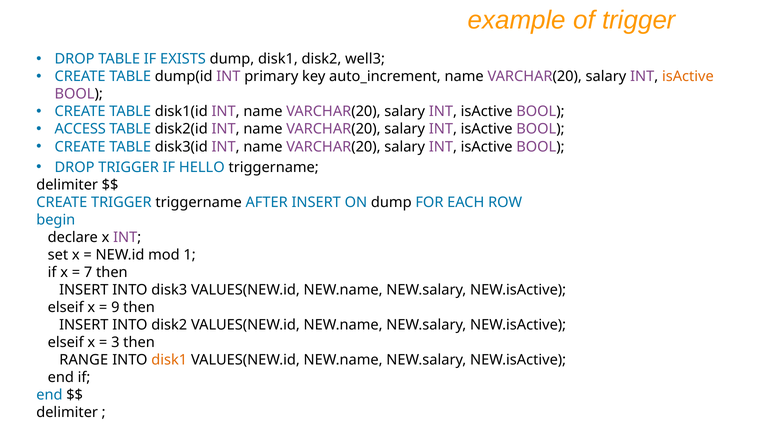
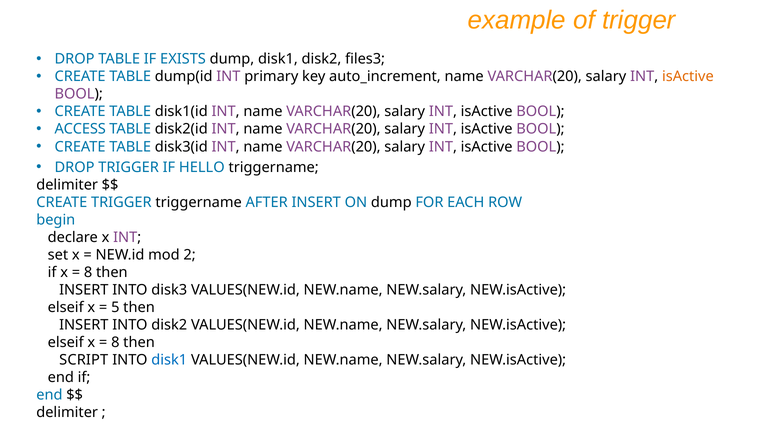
well3: well3 -> files3 (365, 59)
1: 1 -> 2 (190, 255)
7: 7 -> 8 (88, 273)
9: 9 -> 5 (115, 308)
3: 3 -> 8 (115, 343)
RANGE: RANGE -> SCRIPT (84, 360)
disk1 colour: orange -> blue (169, 360)
